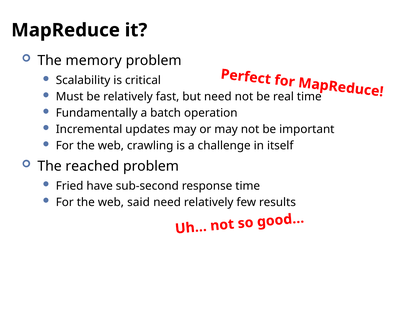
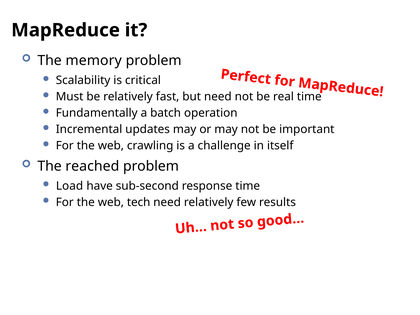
Fried: Fried -> Load (70, 186)
said: said -> tech (139, 202)
